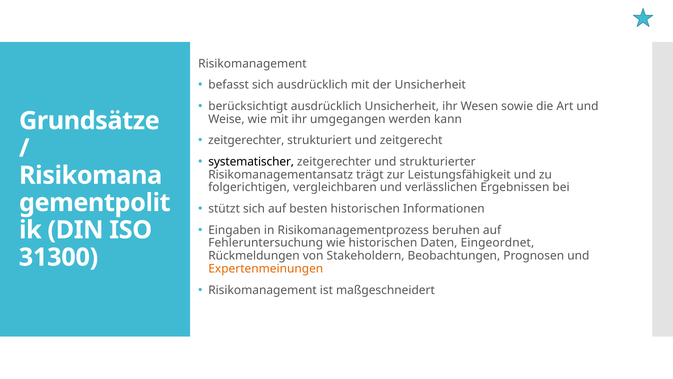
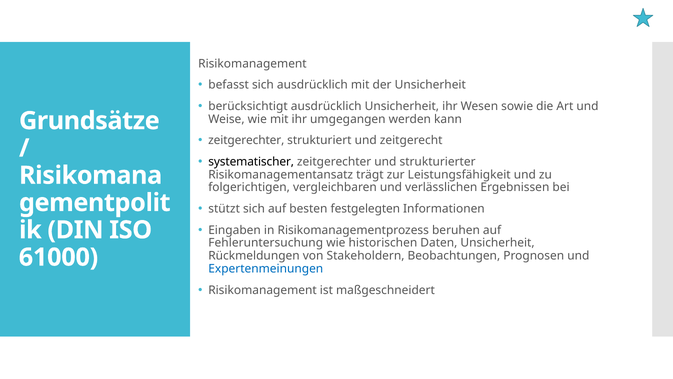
besten historischen: historischen -> festgelegten (365, 209)
Daten Eingeordnet: Eingeordnet -> Unsicherheit (498, 243)
31300: 31300 -> 61000 (58, 257)
Expertenmeinungen colour: orange -> blue (266, 268)
